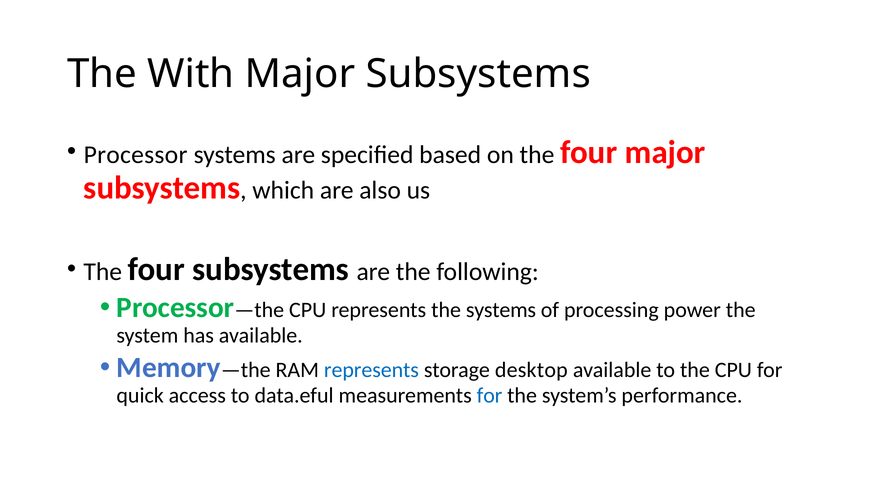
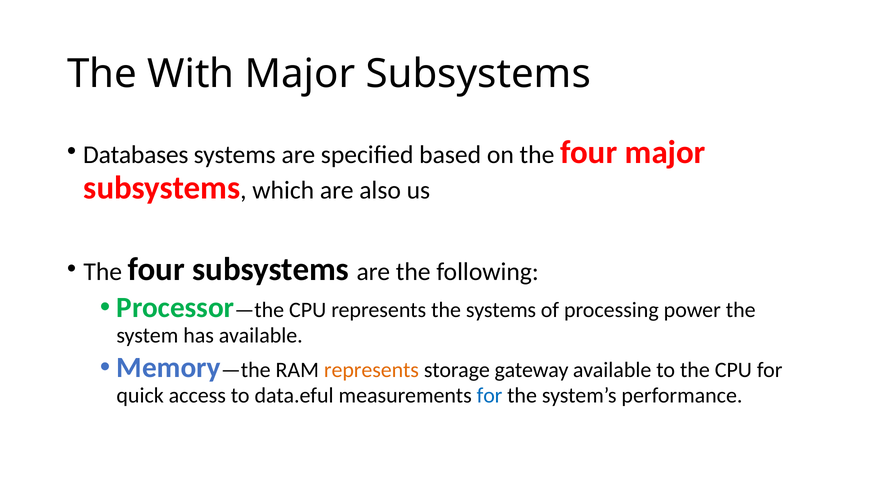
Processor: Processor -> Databases (136, 155)
represents colour: blue -> orange (371, 370)
desktop: desktop -> gateway (532, 370)
